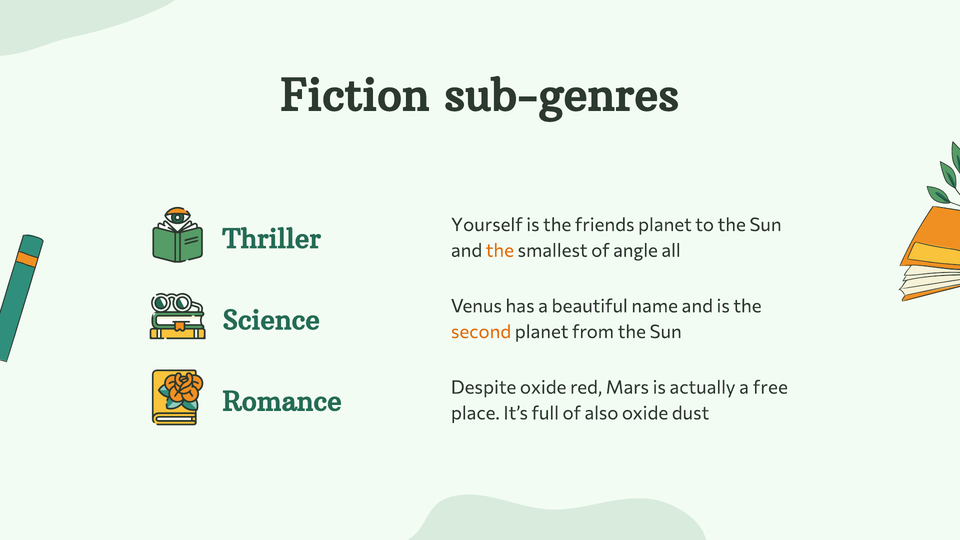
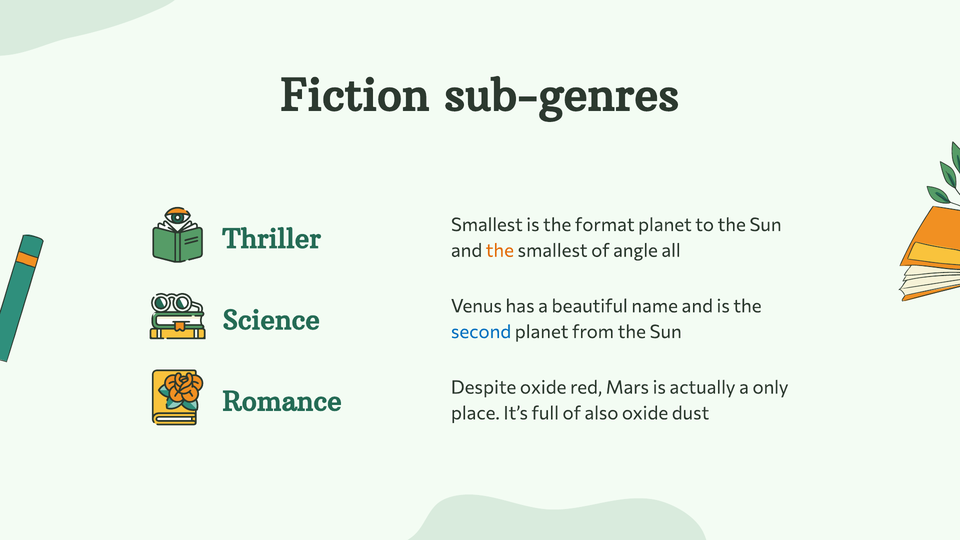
Yourself: Yourself -> Smallest (487, 225)
friends: friends -> format (605, 225)
second colour: orange -> blue (481, 332)
free: free -> only (771, 388)
